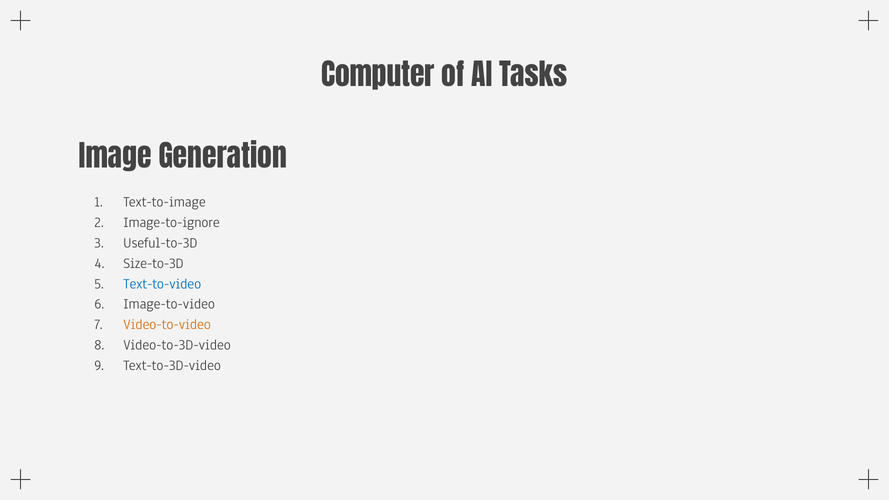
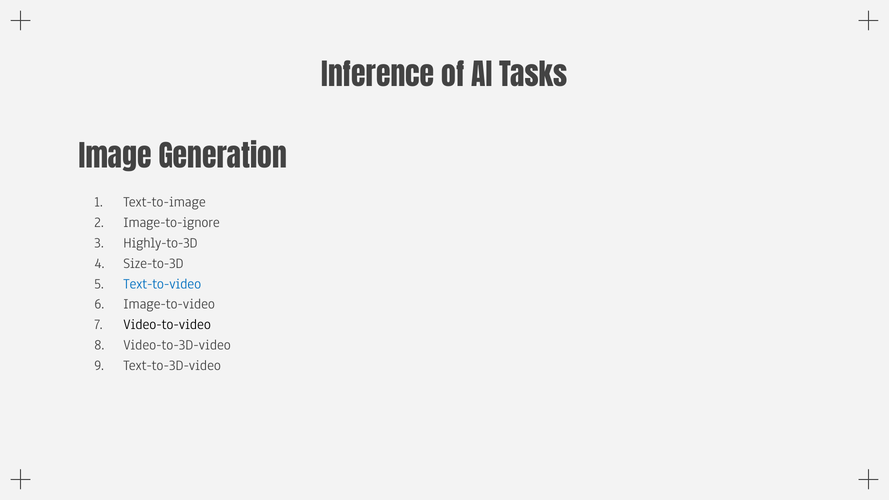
Computer: Computer -> Inference (378, 77)
Useful-to-3D: Useful-to-3D -> Highly-to-3D (160, 243)
Video-to-video colour: orange -> black (167, 325)
